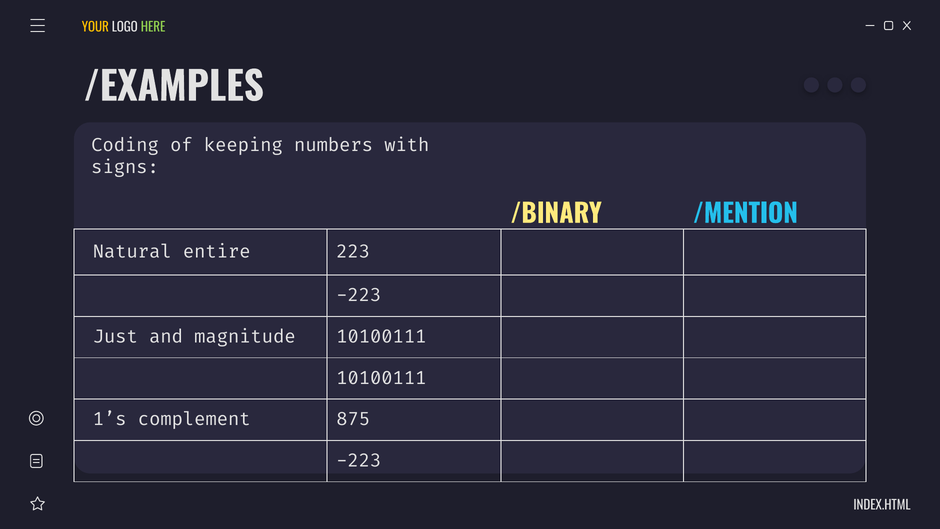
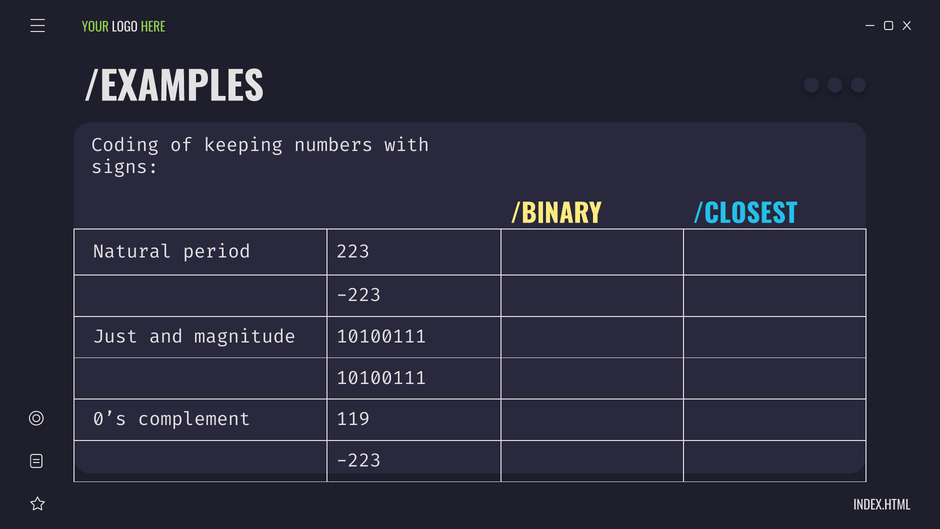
YOUR colour: yellow -> light green (95, 28)
/MENTION: /MENTION -> /CLOSEST (745, 214)
entire: entire -> period (217, 251)
1’s: 1’s -> 0’s (110, 419)
875: 875 -> 119 (353, 419)
